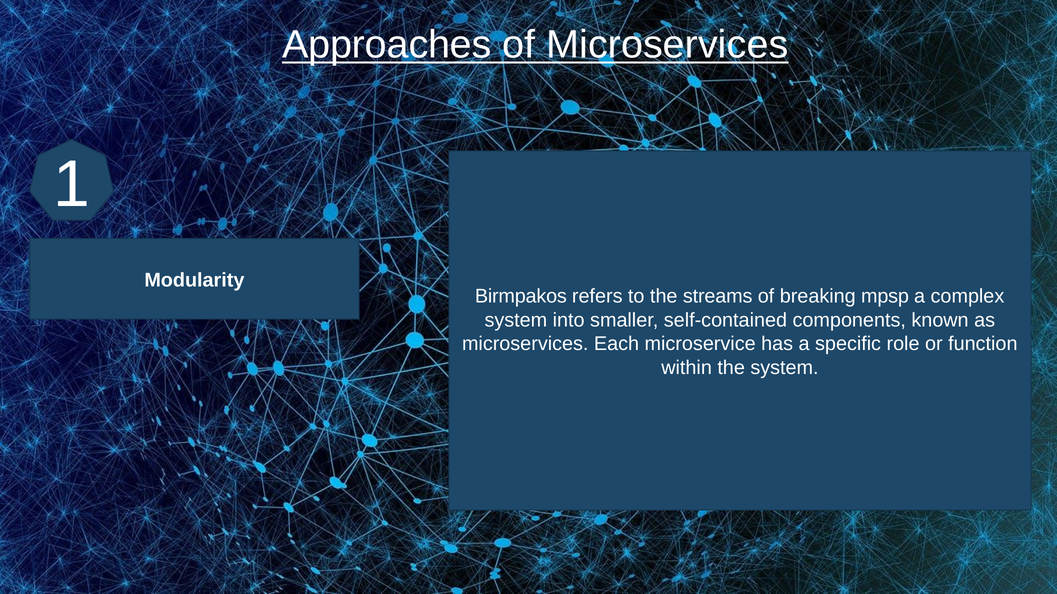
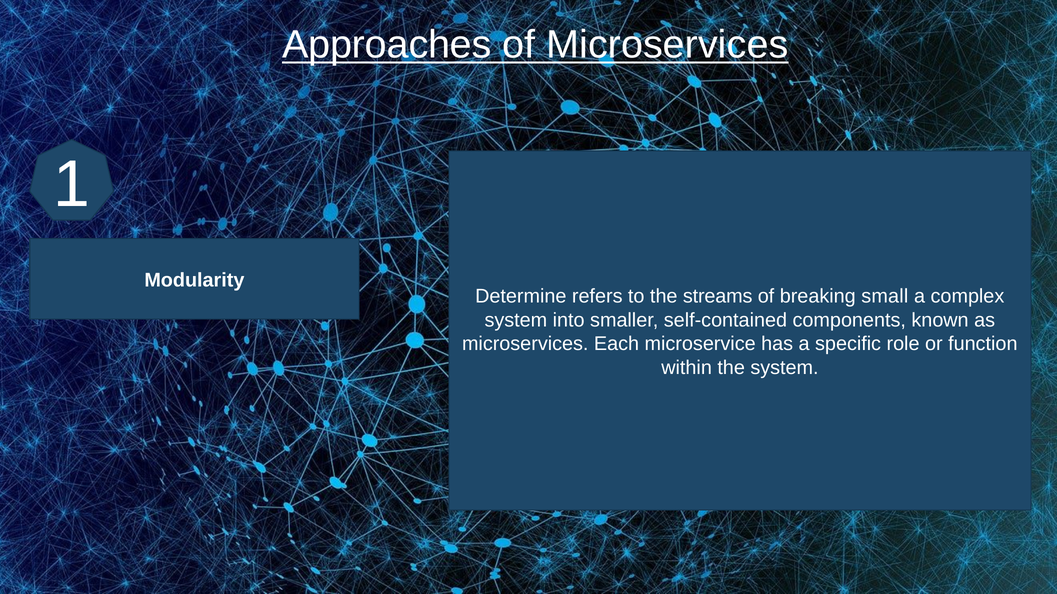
Birmpakos: Birmpakos -> Determine (521, 297)
mpsp: mpsp -> small (885, 297)
